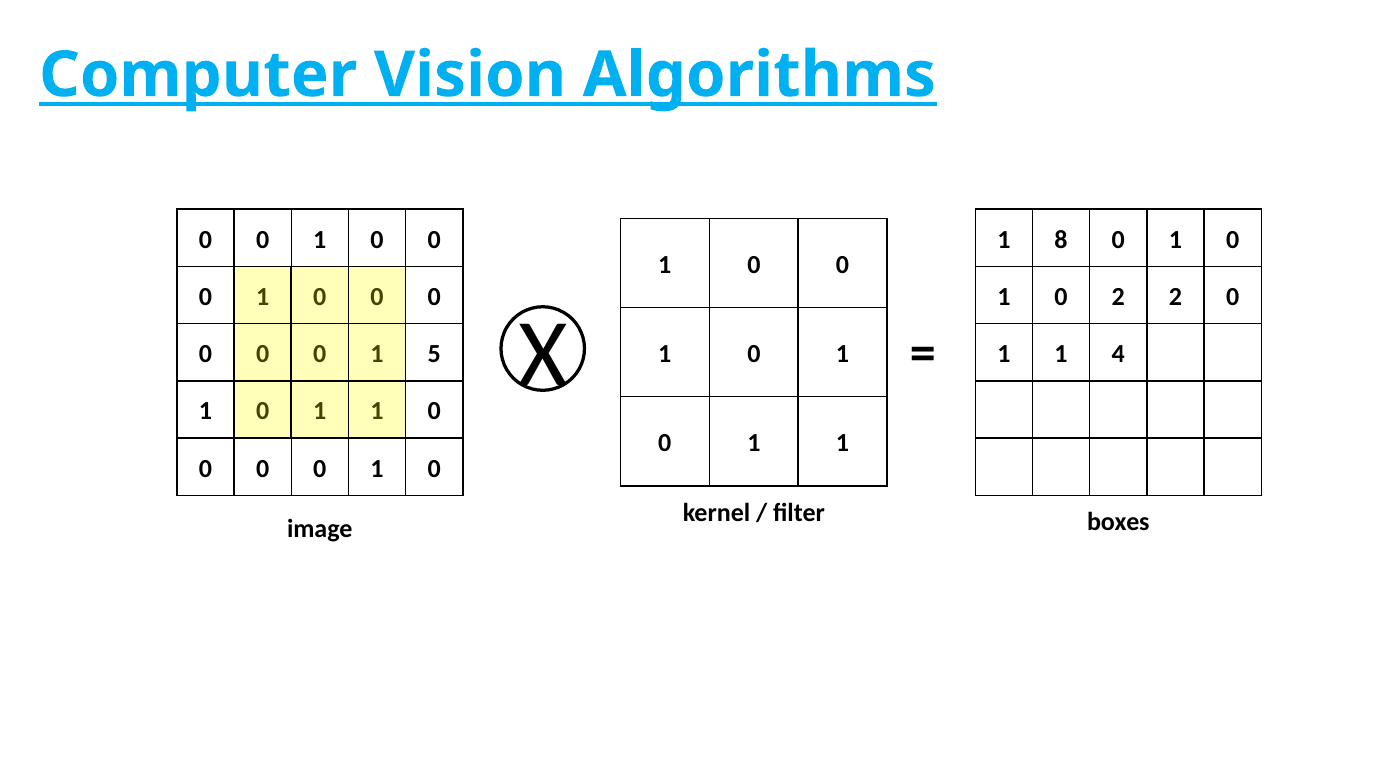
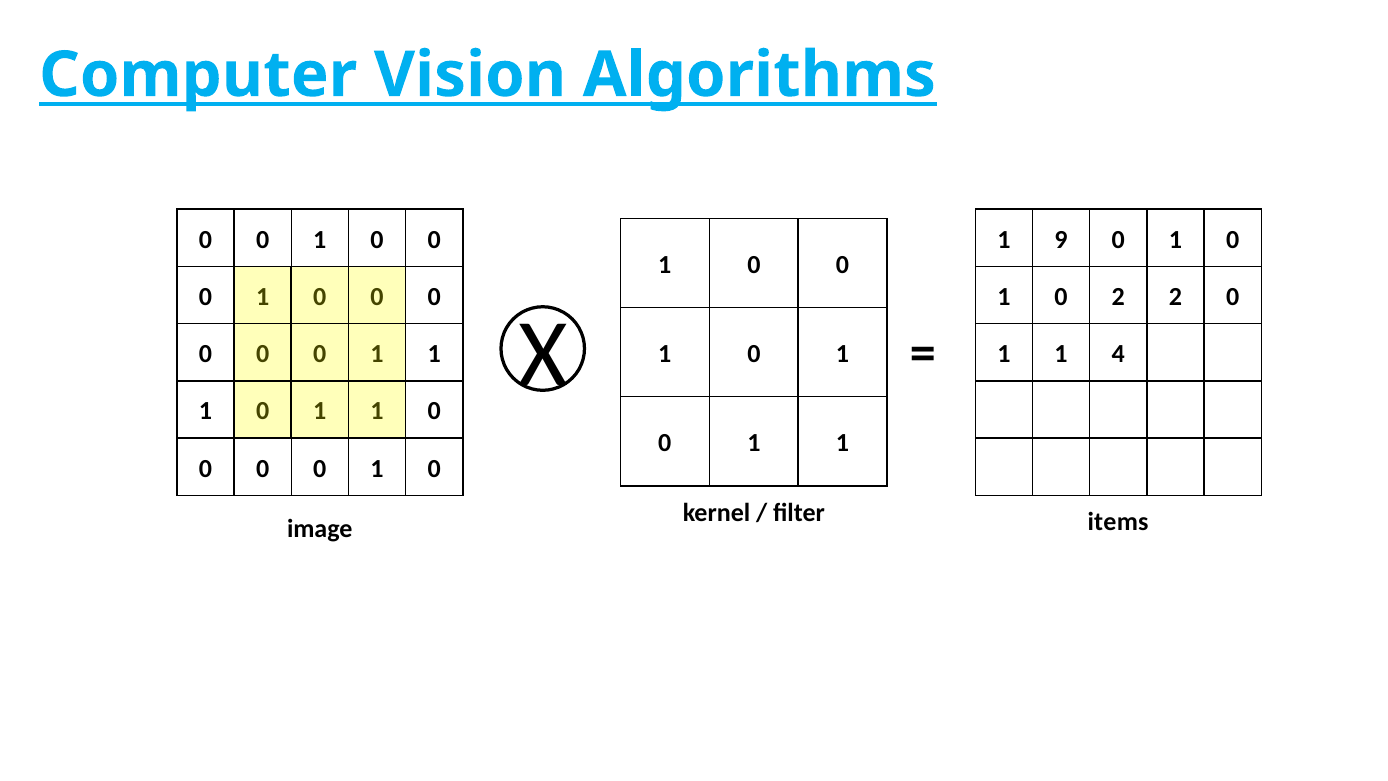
8: 8 -> 9 (1061, 240)
5: 5 -> 1 (434, 354)
boxes: boxes -> items (1118, 522)
